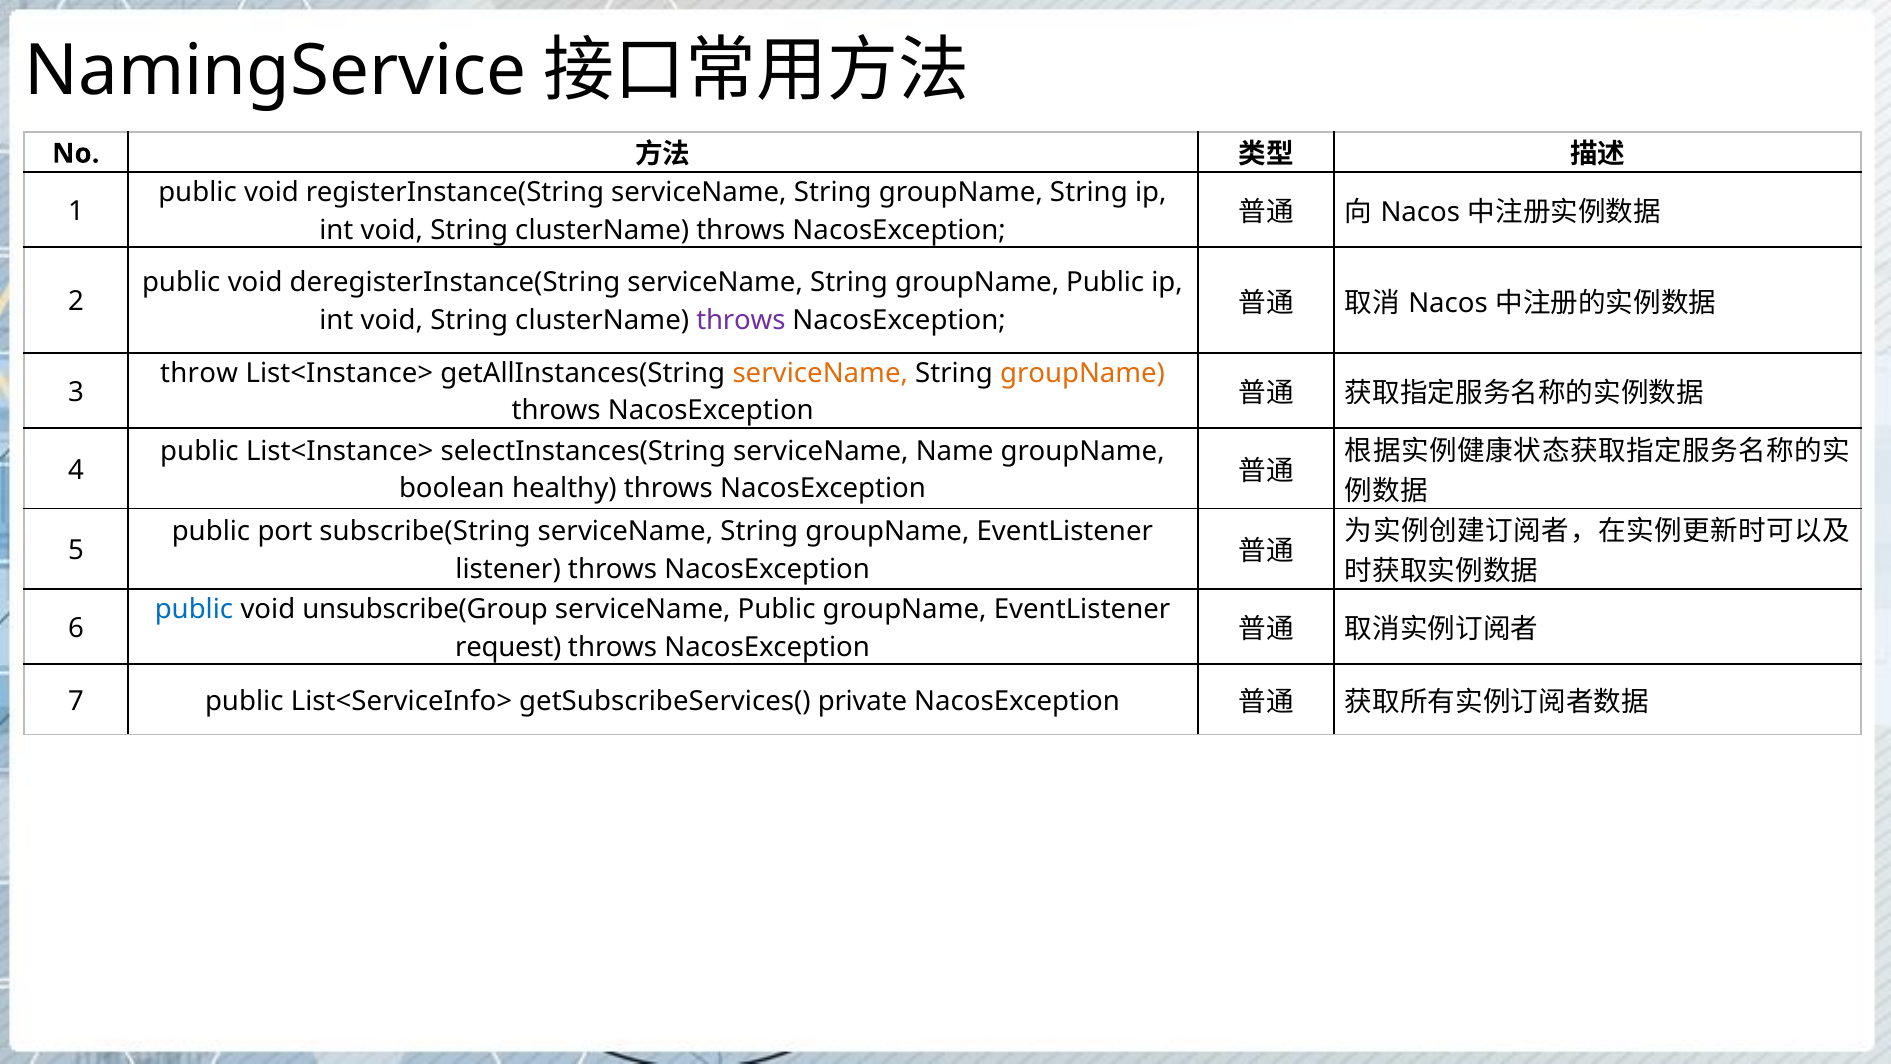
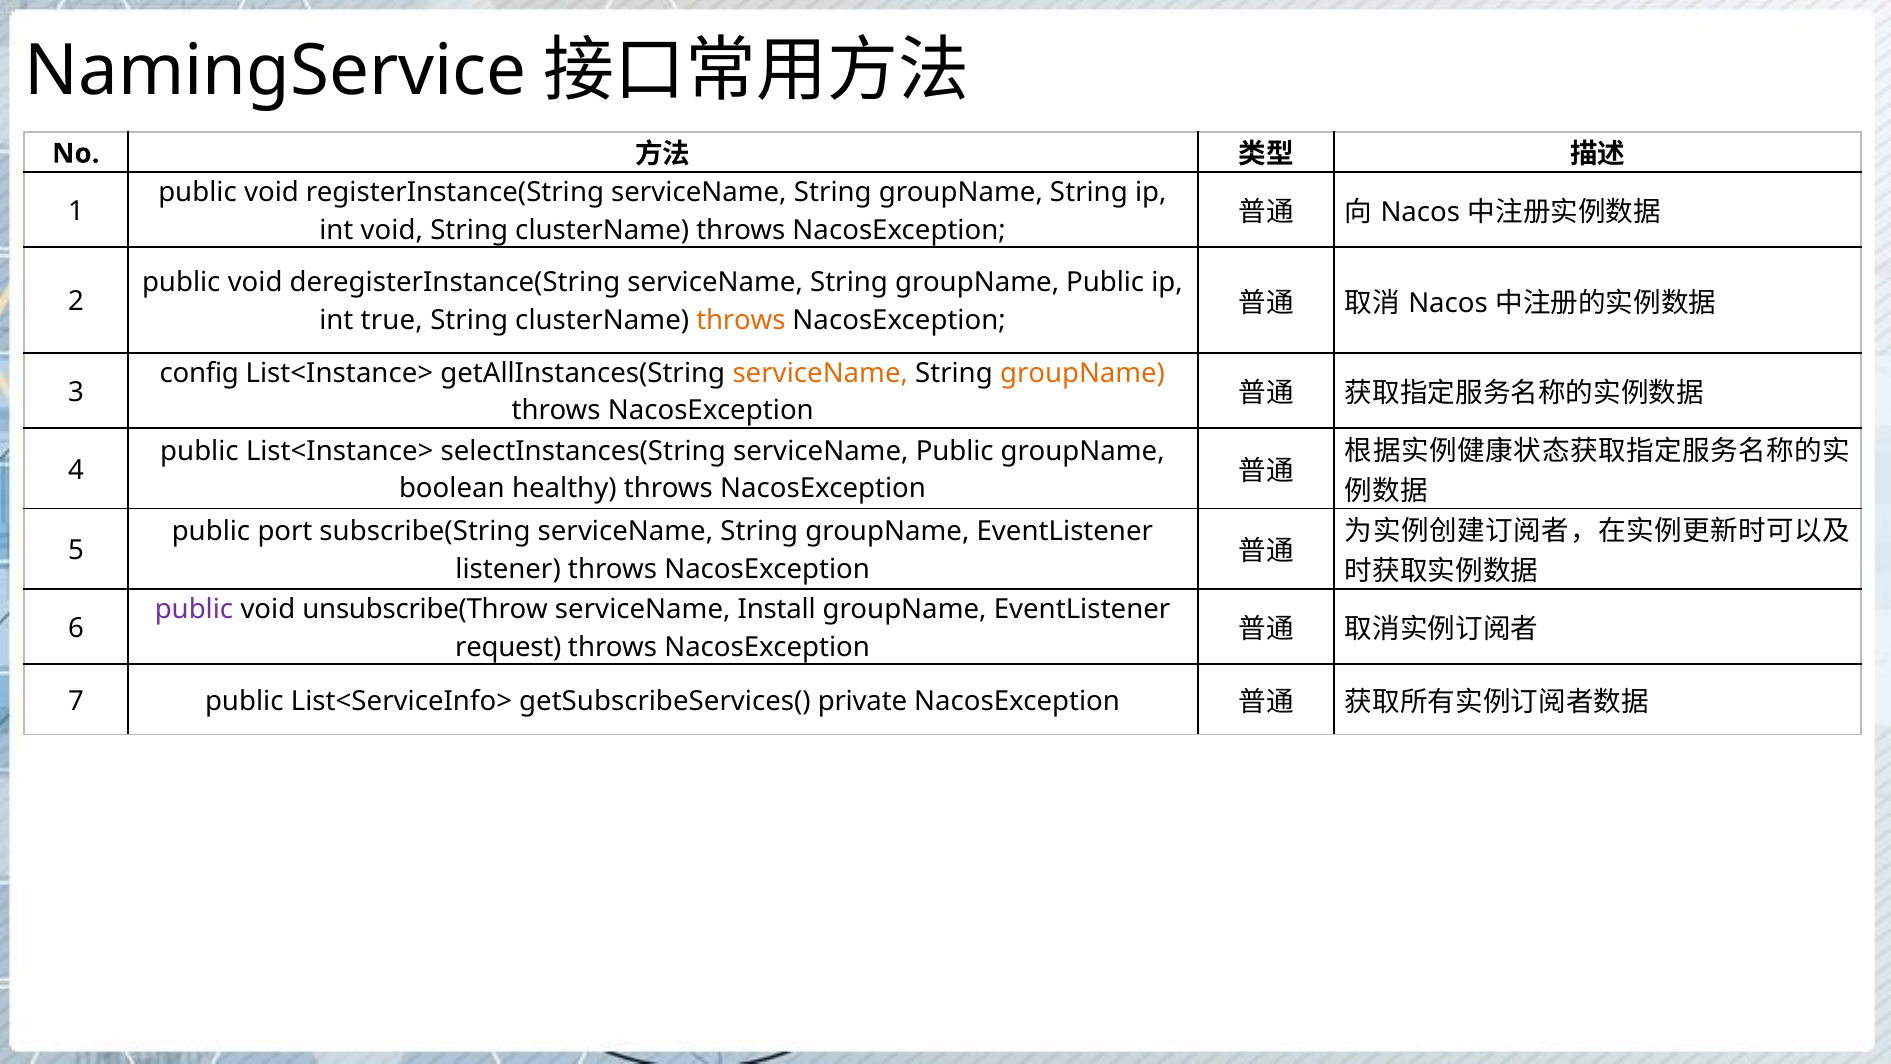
void: void -> true (392, 320)
throws colour: purple -> orange (741, 320)
throw: throw -> config (199, 373)
serviceName Name: Name -> Public (955, 451)
public colour: blue -> purple (194, 609)
unsubscribe(Group: unsubscribe(Group -> unsubscribe(Throw (425, 609)
serviceName Public: Public -> Install (777, 609)
